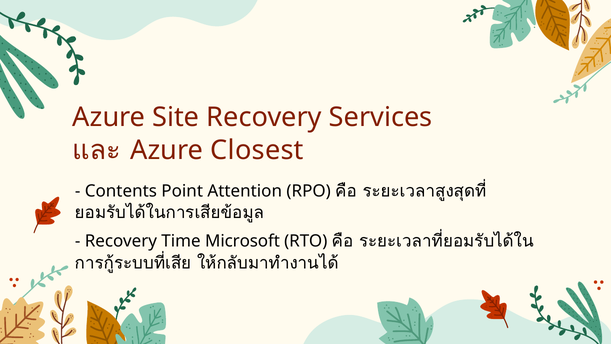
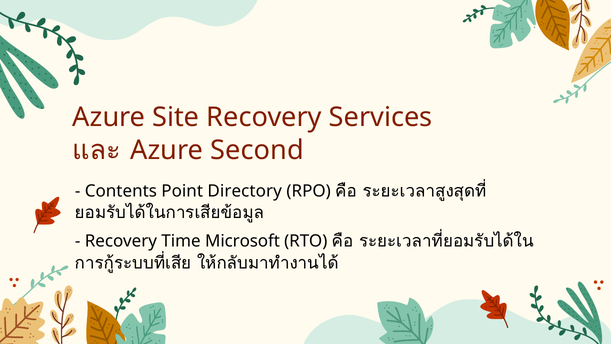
Closest: Closest -> Second (257, 150)
Attention: Attention -> Directory (245, 191)
